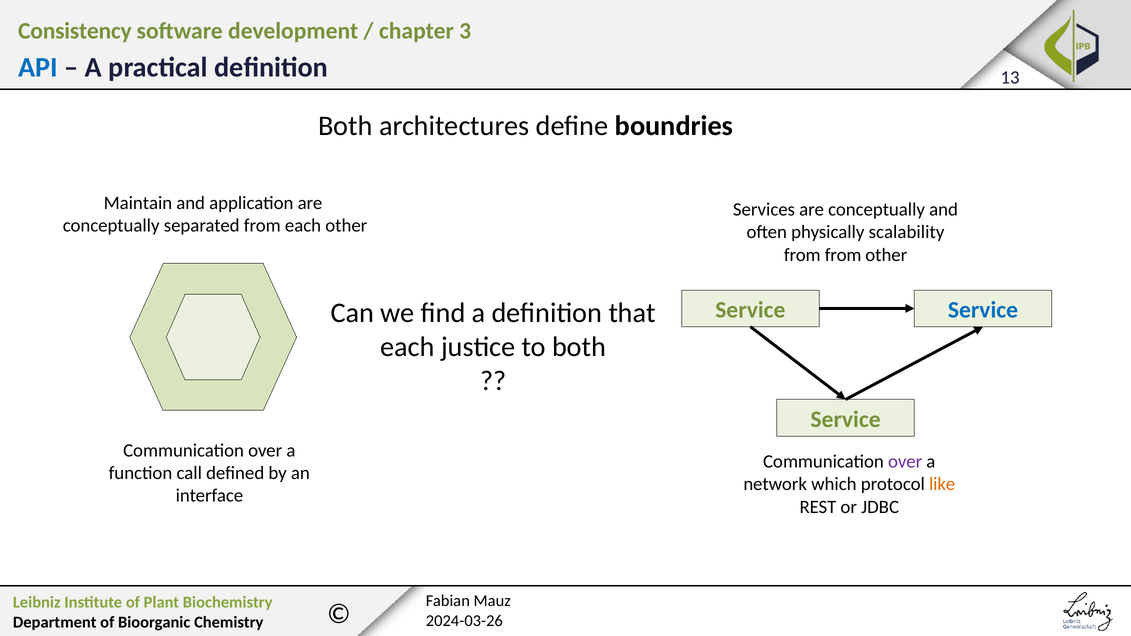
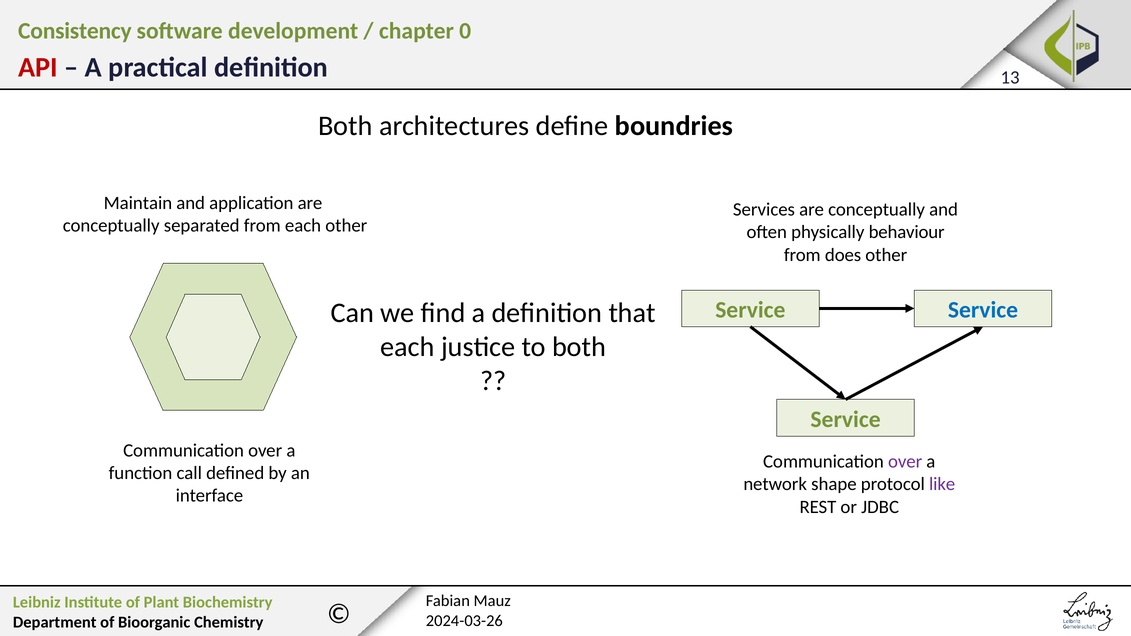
3: 3 -> 0 (465, 31)
API colour: blue -> red (38, 67)
scalability: scalability -> behaviour (907, 232)
from from: from -> does (843, 255)
which: which -> shape (834, 484)
like colour: orange -> purple (942, 484)
